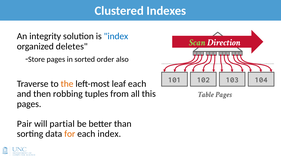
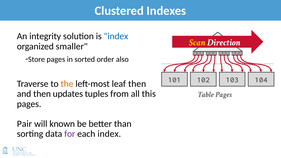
Scan colour: light green -> yellow (197, 42)
deletes: deletes -> smaller (72, 46)
leaf each: each -> then (137, 84)
robbing: robbing -> updates (68, 94)
partial: partial -> known (62, 124)
for colour: orange -> purple (70, 134)
